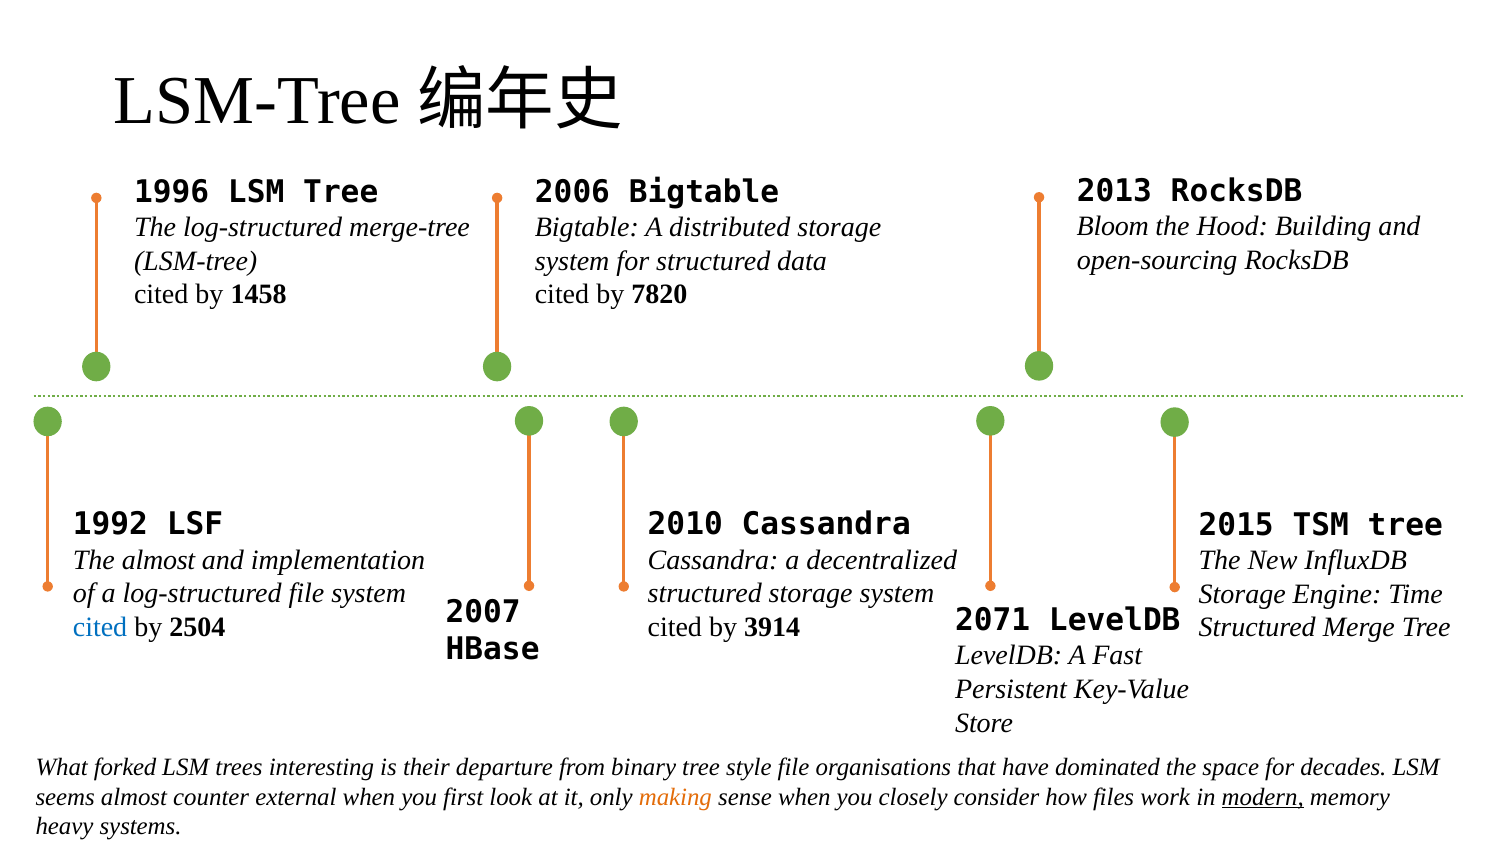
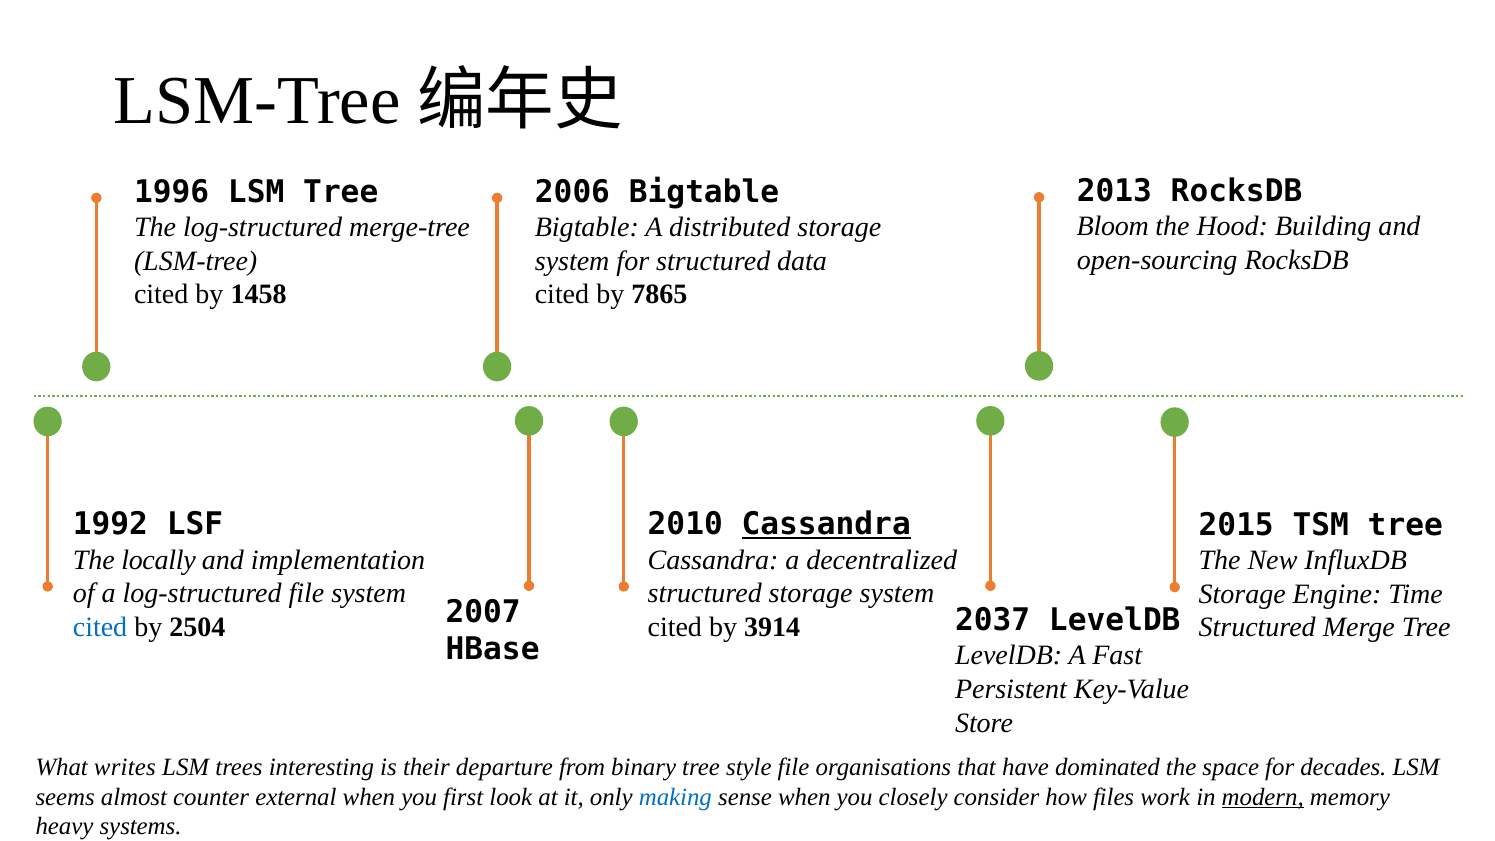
7820: 7820 -> 7865 (659, 295)
Cassandra underline: none -> present (826, 524)
The almost: almost -> locally (159, 560)
2071: 2071 -> 2037 (993, 620)
forked: forked -> writes (125, 767)
making colour: orange -> blue (675, 797)
